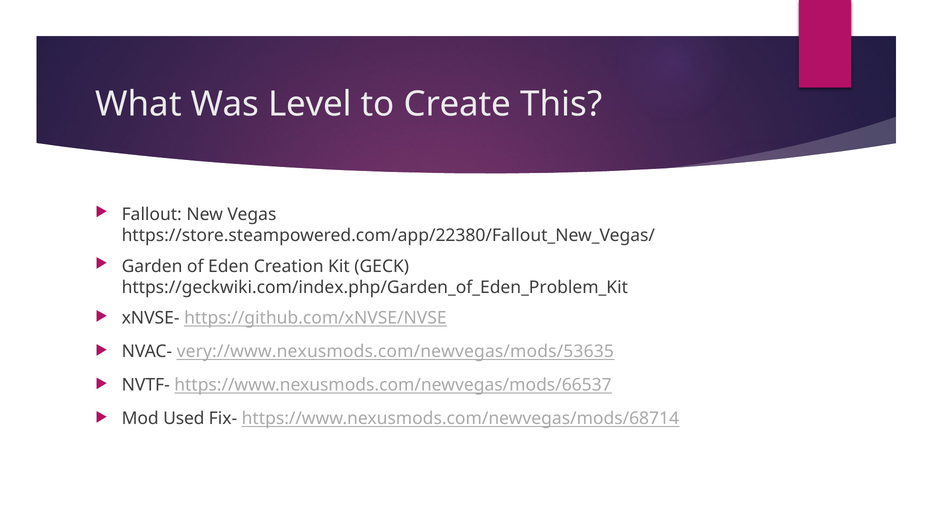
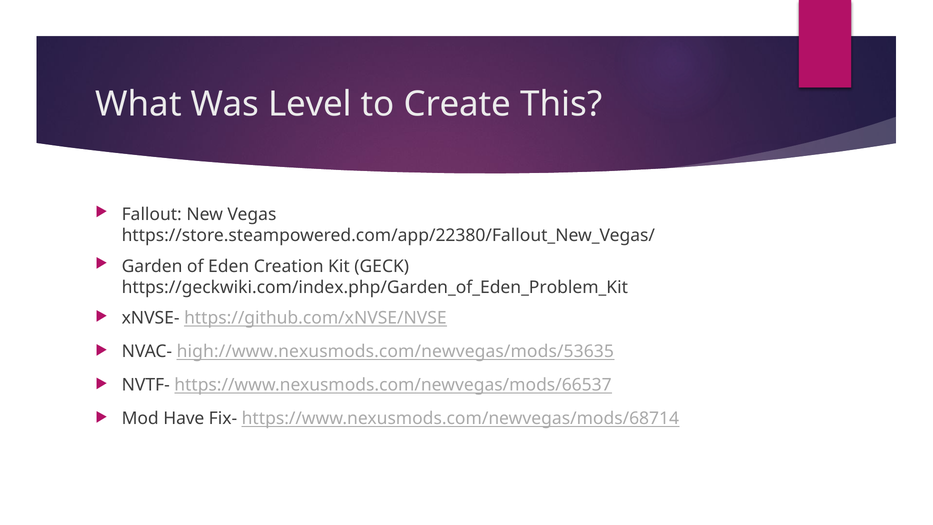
very://www.nexusmods.com/newvegas/mods/53635: very://www.nexusmods.com/newvegas/mods/53635 -> high://www.nexusmods.com/newvegas/mods/53635 (395, 351)
Used: Used -> Have (184, 418)
